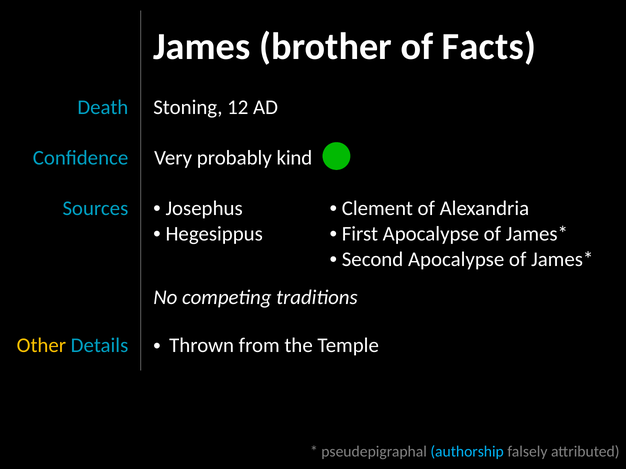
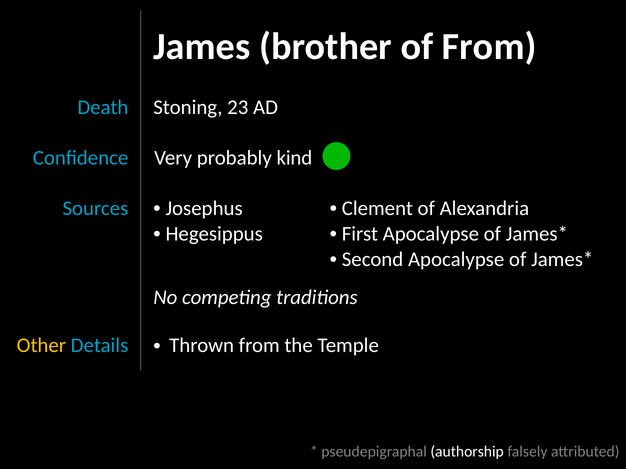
of Facts: Facts -> From (489, 47)
12: 12 -> 23 (238, 108)
authorship colour: light blue -> white (467, 452)
